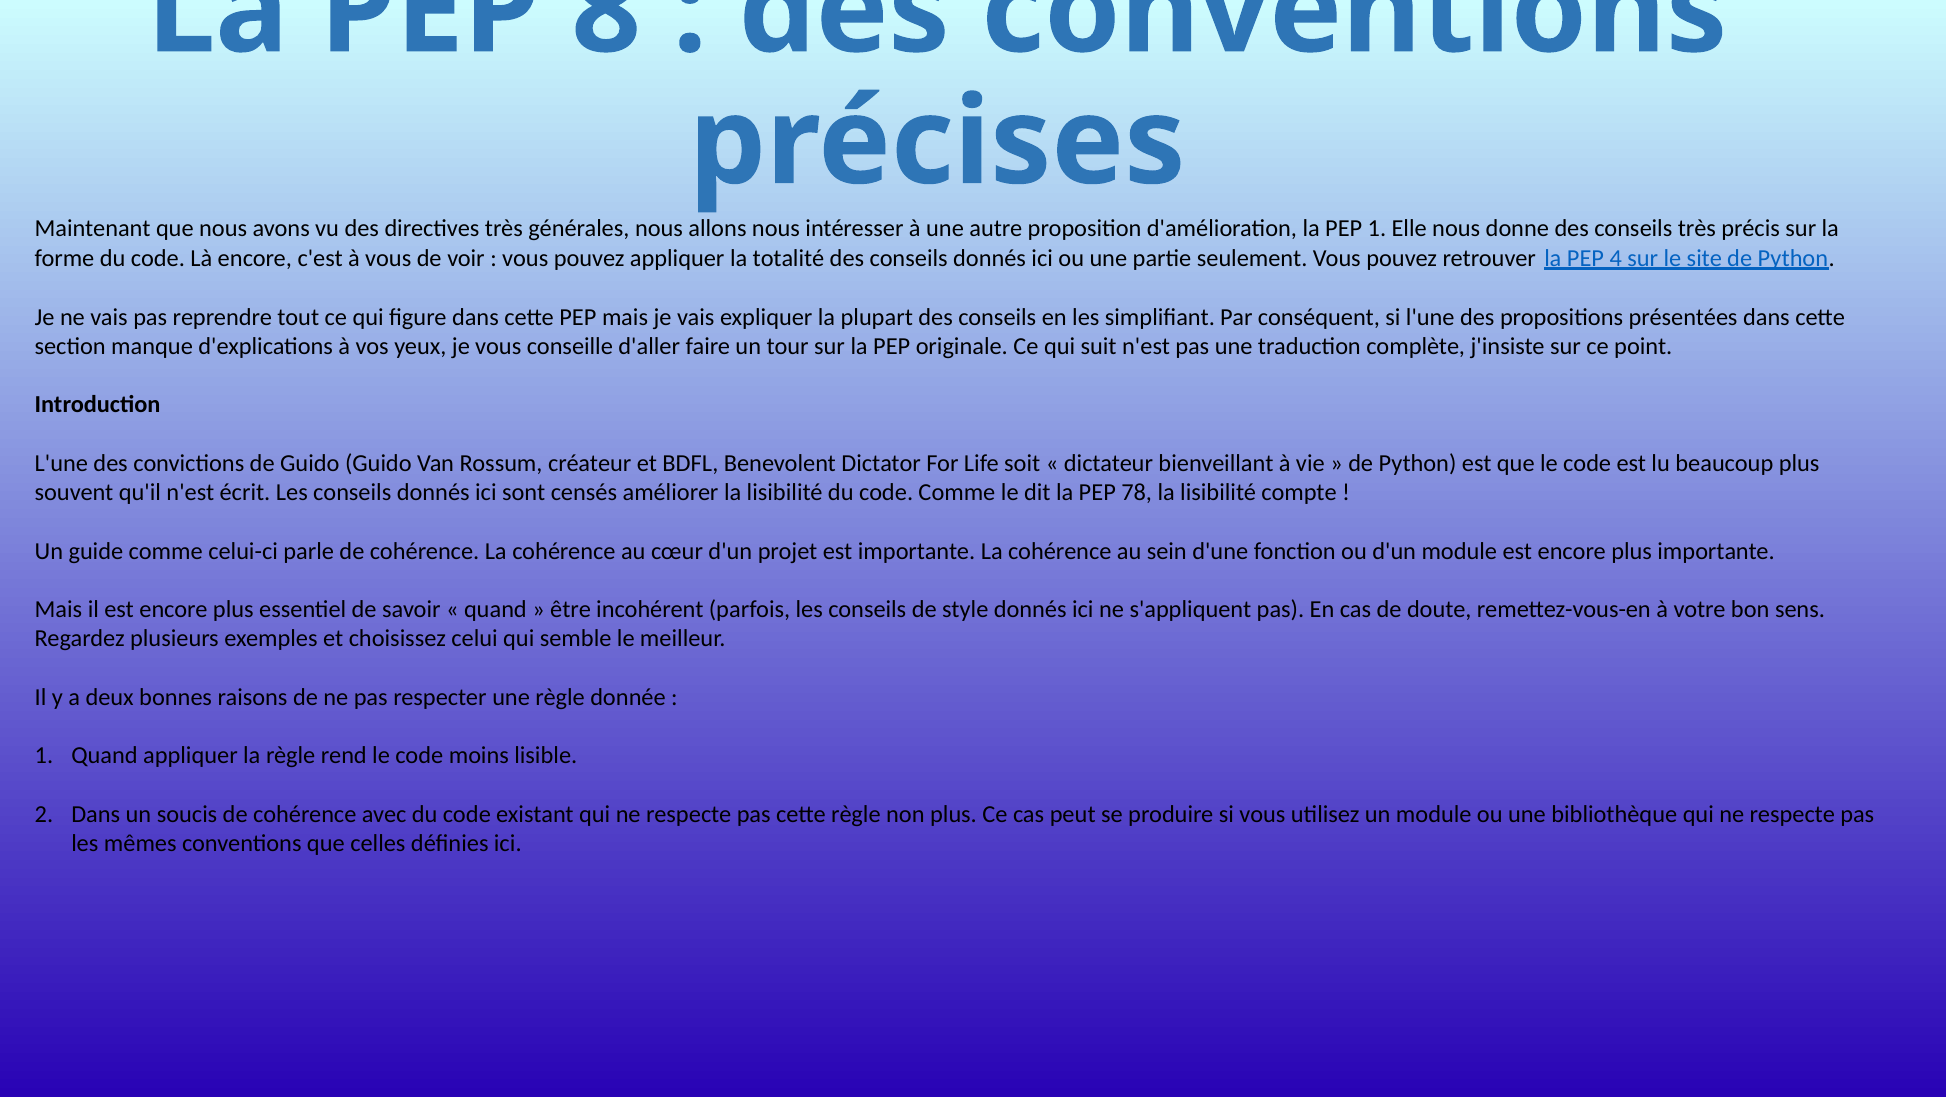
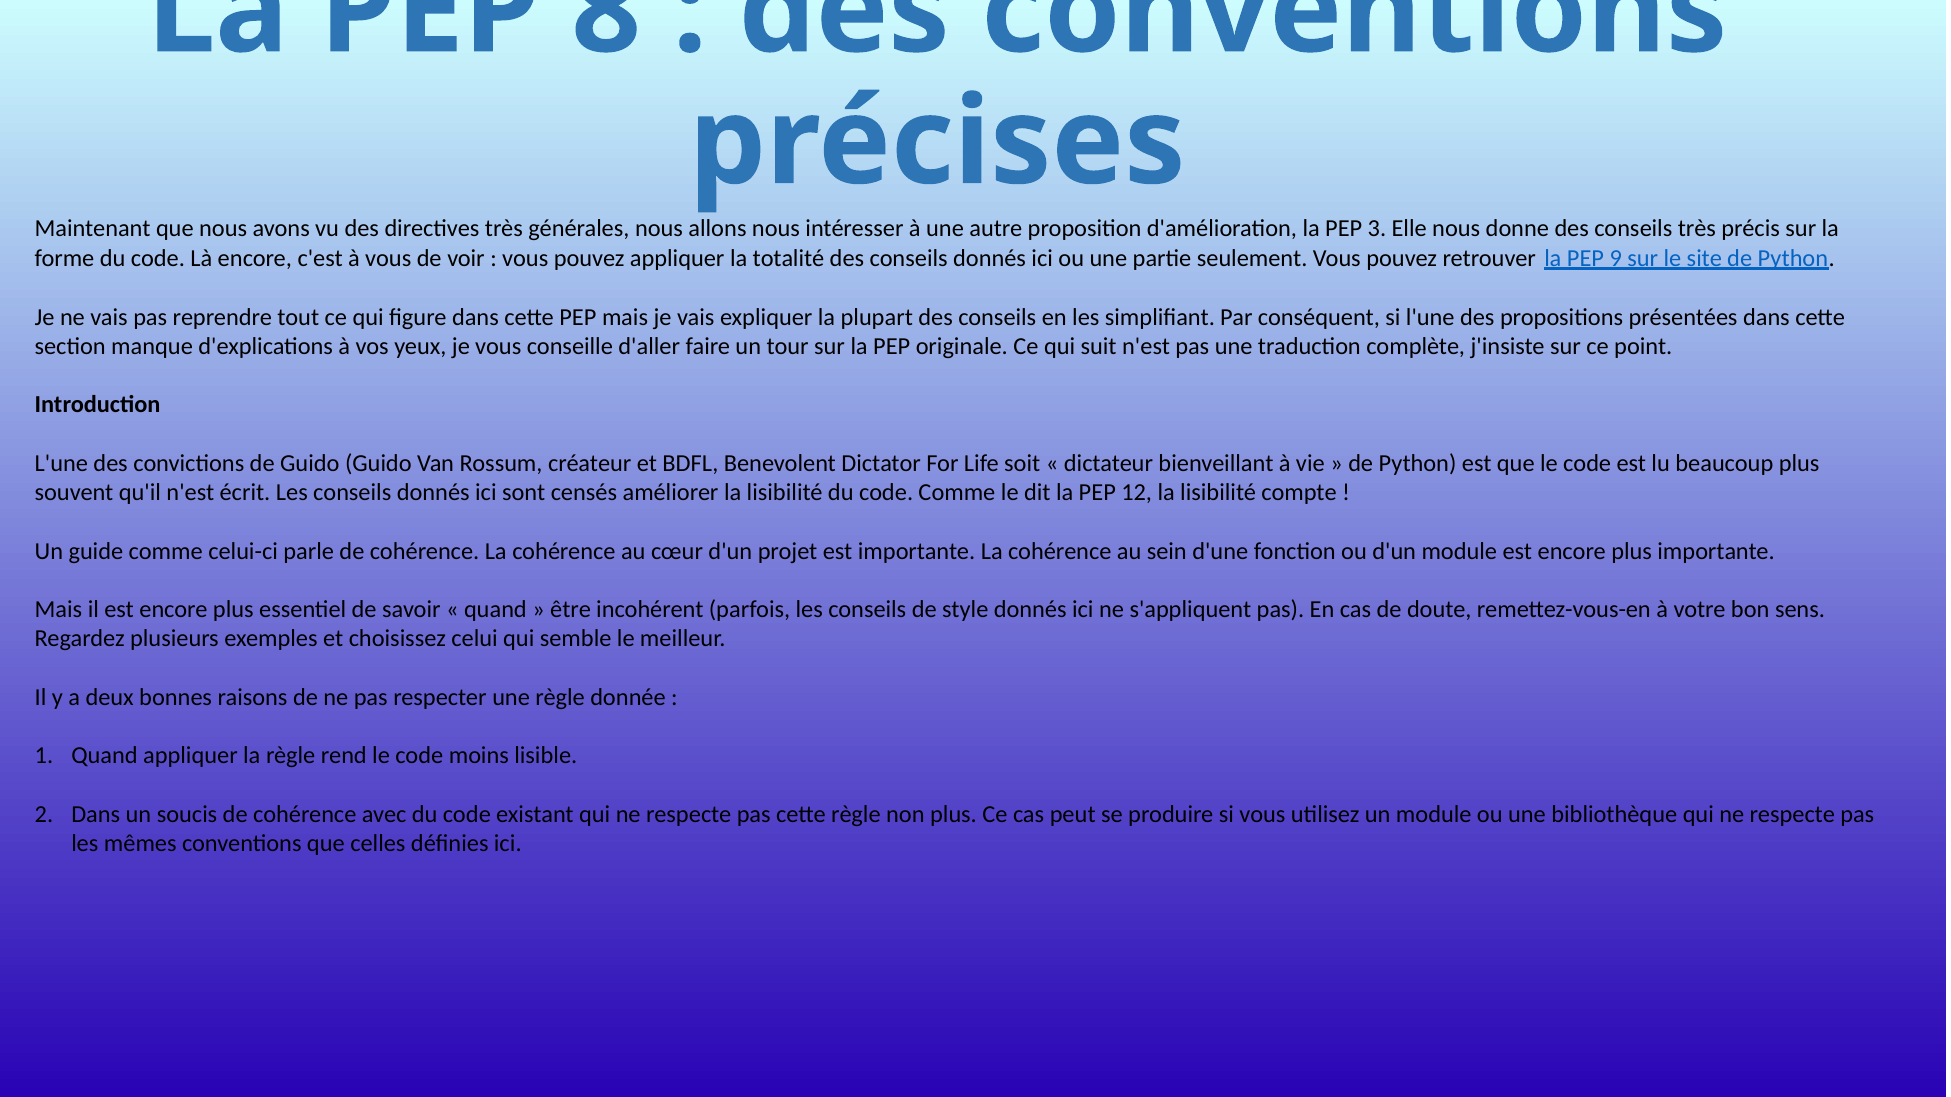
PEP 1: 1 -> 3 (1377, 229)
4: 4 -> 9 (1616, 258)
78: 78 -> 12 (1137, 493)
